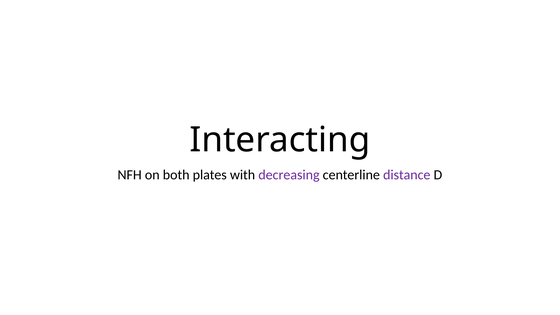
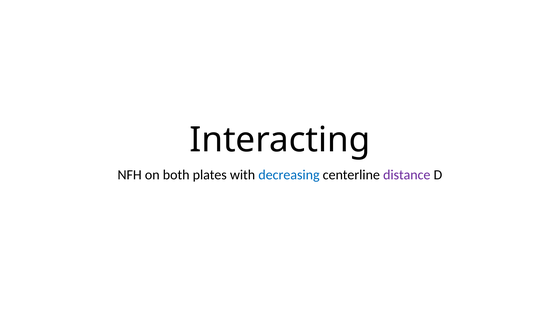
decreasing colour: purple -> blue (289, 175)
